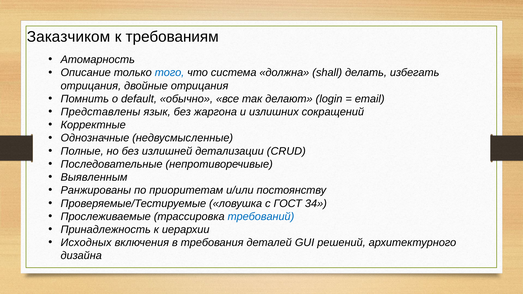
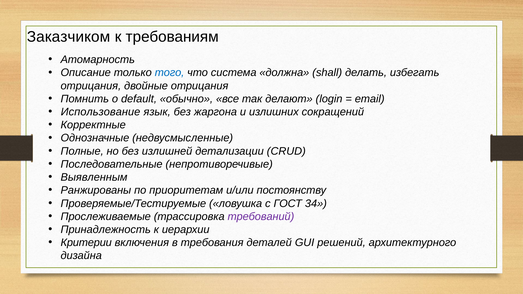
Представлены: Представлены -> Использование (101, 112)
требований colour: blue -> purple (261, 217)
Исходных: Исходных -> Критерии (86, 243)
